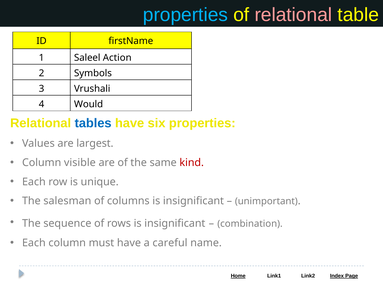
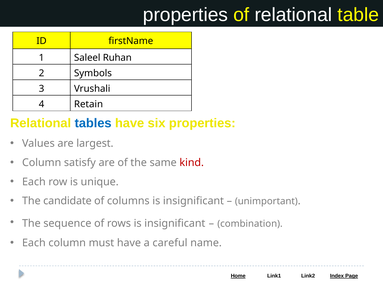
properties colour: light blue -> white (185, 15)
relational colour: pink -> white (293, 15)
Action: Action -> Ruhan (117, 58)
Would: Would -> Retain (89, 104)
visible: visible -> satisfy (80, 163)
salesman: salesman -> candidate (67, 201)
